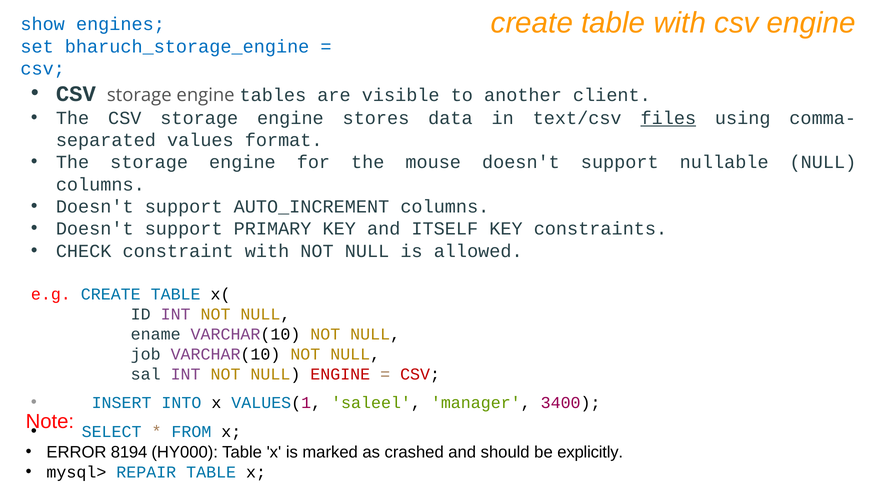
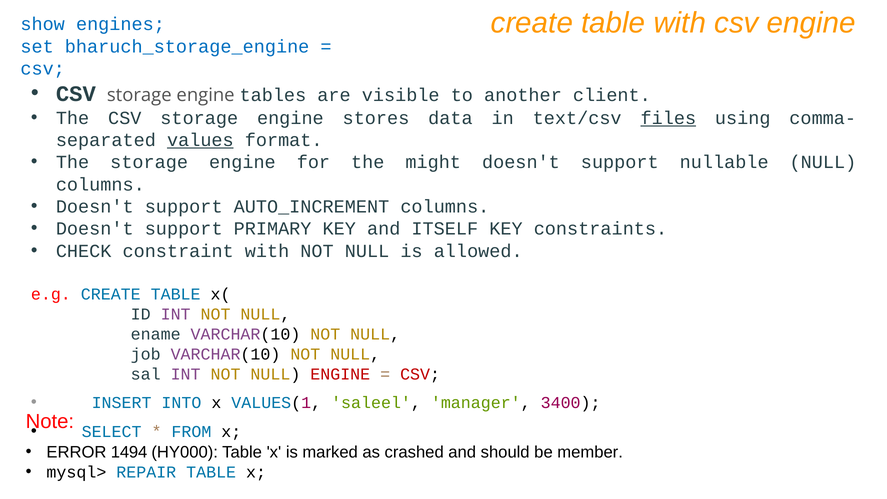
values underline: none -> present (200, 140)
mouse: mouse -> might (433, 162)
8194: 8194 -> 1494 (129, 452)
explicitly: explicitly -> member (590, 452)
